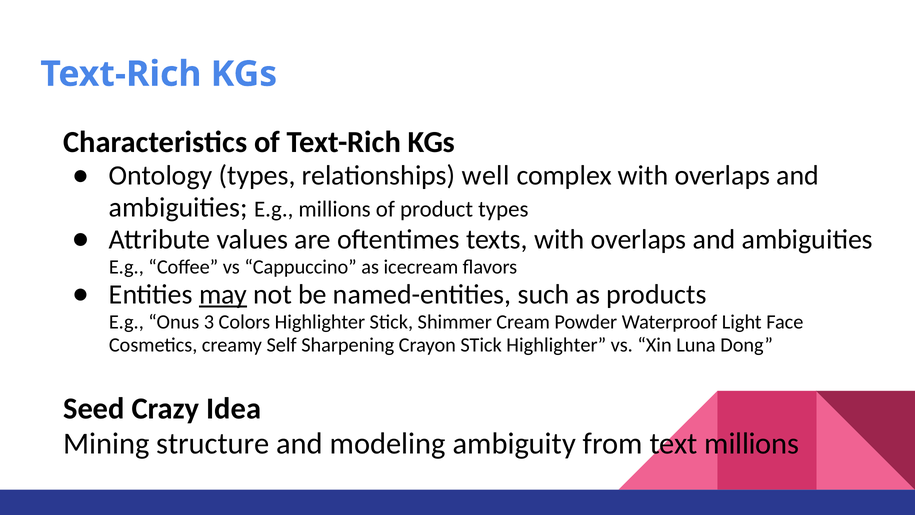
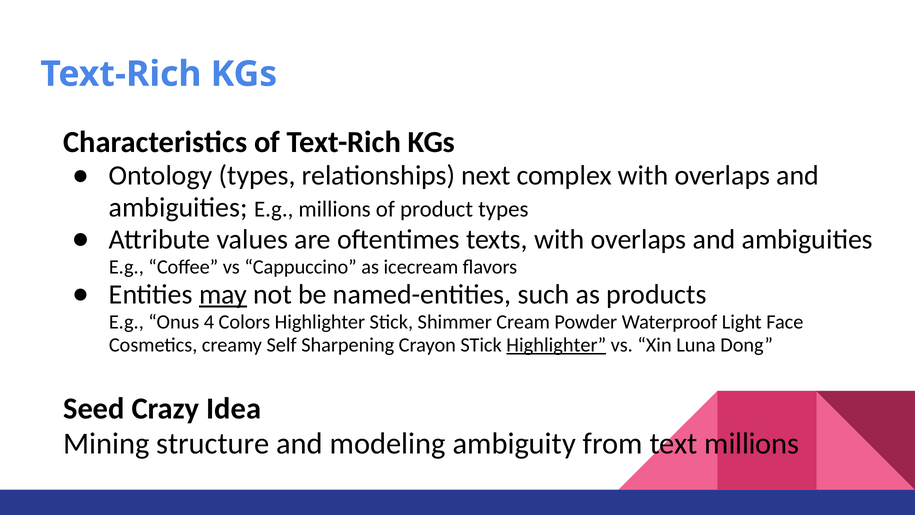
well: well -> next (486, 176)
3: 3 -> 4 (209, 322)
Highlighter underline: none -> present (556, 345)
